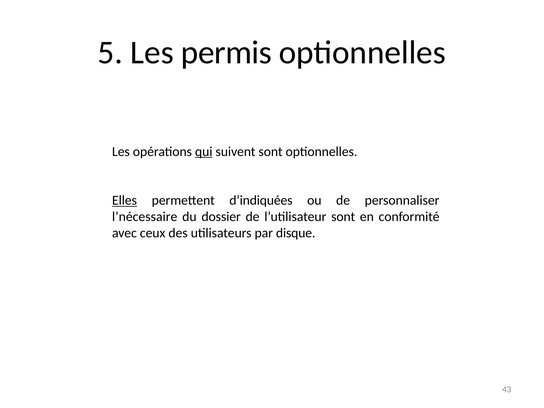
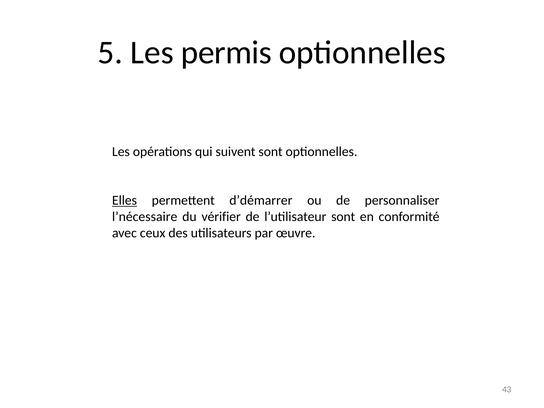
qui underline: present -> none (204, 152)
d’indiquées: d’indiquées -> d’démarrer (261, 200)
dossier: dossier -> vérifier (221, 217)
disque: disque -> œuvre (296, 233)
